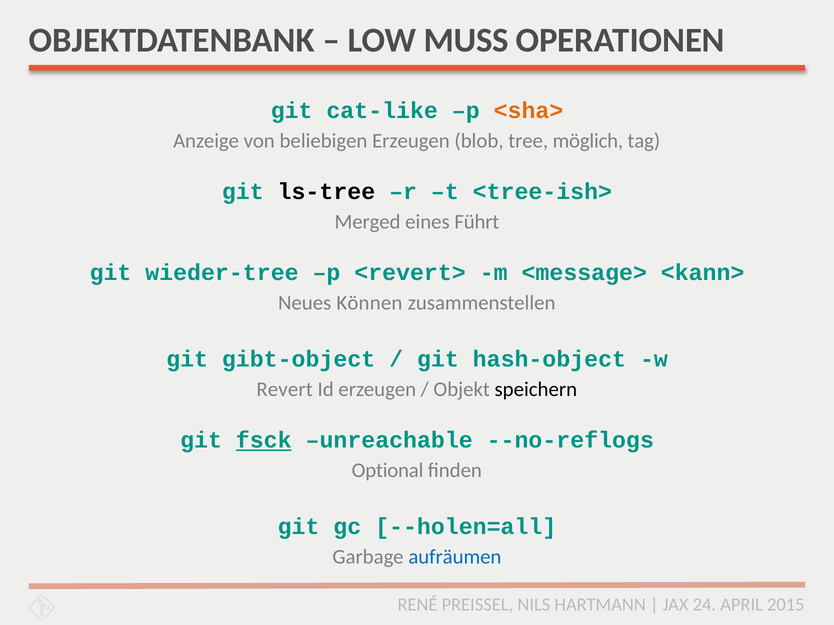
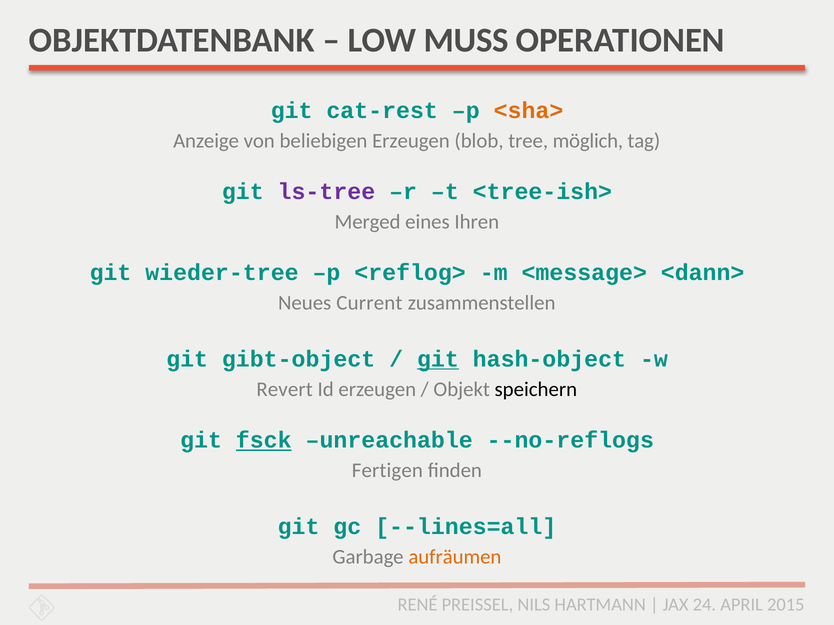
cat-like: cat-like -> cat-rest (382, 111)
ls-tree colour: black -> purple (326, 192)
Führt: Führt -> Ihren (477, 222)
<revert>: <revert> -> <reflog> (410, 273)
<kann>: <kann> -> <dann> (703, 273)
Können: Können -> Current (369, 303)
git underline: none -> present (438, 359)
Optional: Optional -> Fertigen (387, 471)
--holen=all: --holen=all -> --lines=all (466, 527)
aufräumen colour: blue -> orange (455, 558)
